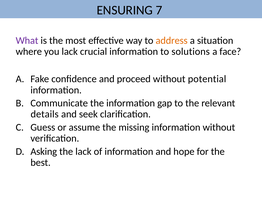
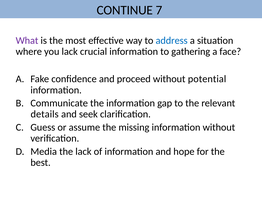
ENSURING: ENSURING -> CONTINUE (125, 10)
address colour: orange -> blue (172, 40)
solutions: solutions -> gathering (191, 51)
Asking: Asking -> Media (44, 151)
